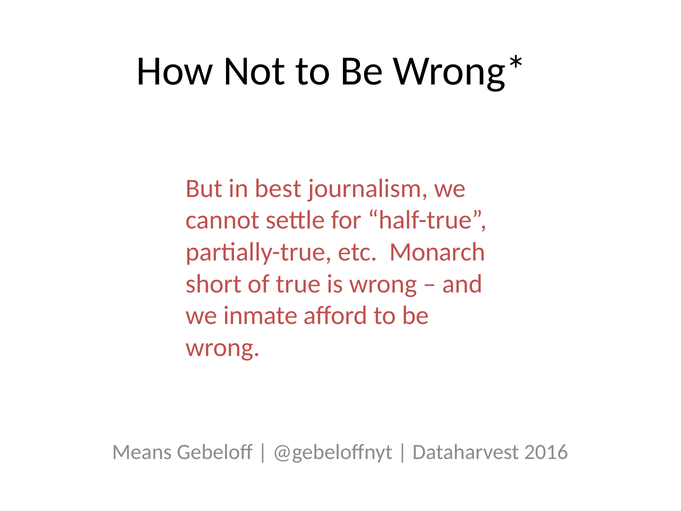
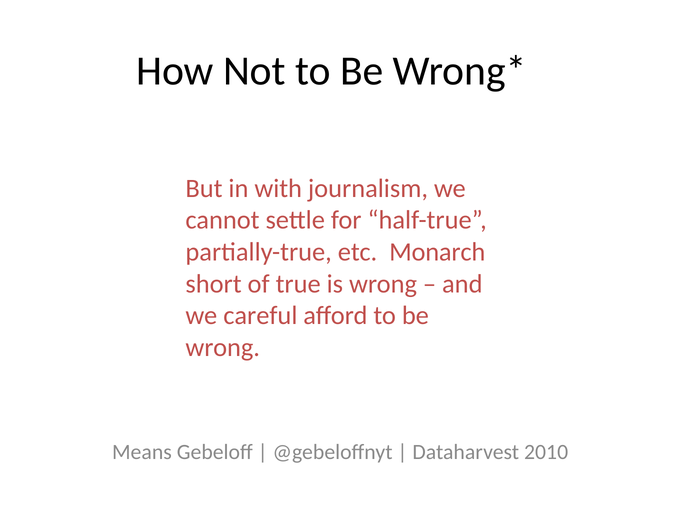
best: best -> with (278, 188)
inmate: inmate -> careful (260, 316)
2016: 2016 -> 2010 (546, 452)
